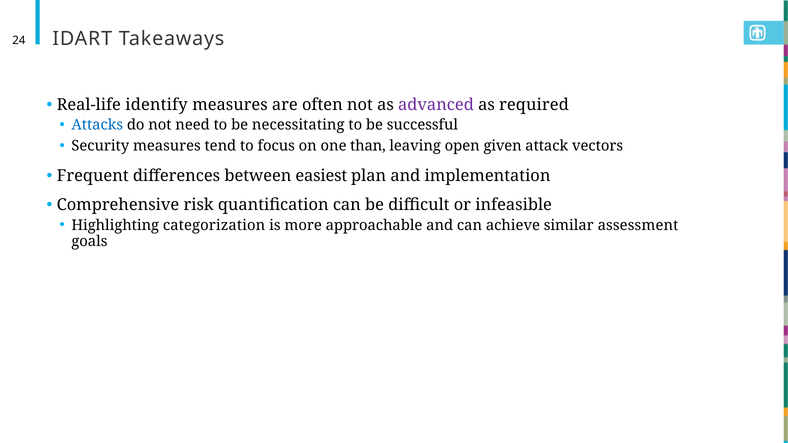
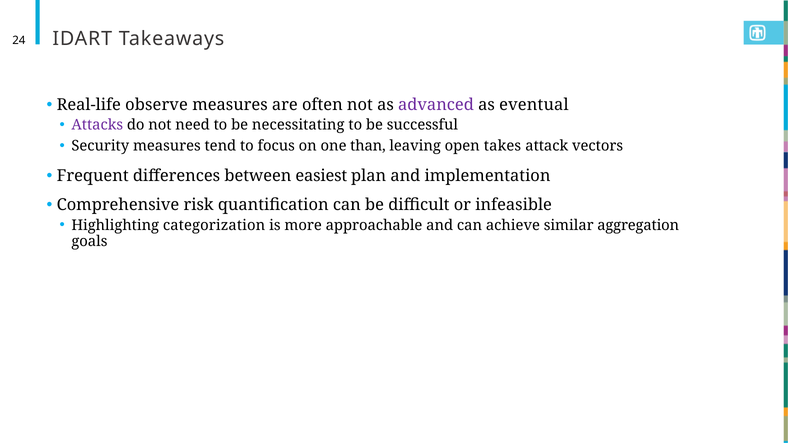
identify: identify -> observe (157, 105)
required: required -> eventual (534, 105)
Attacks colour: blue -> purple (97, 125)
given: given -> takes (502, 146)
assessment: assessment -> aggregation (638, 225)
